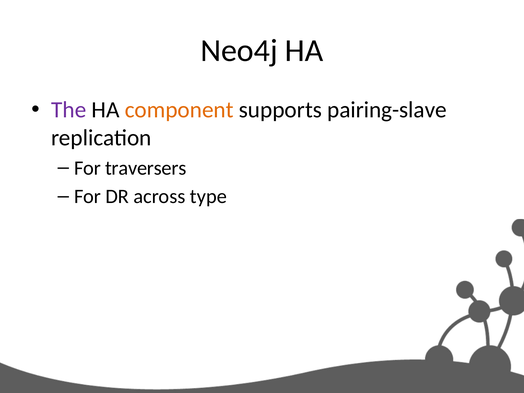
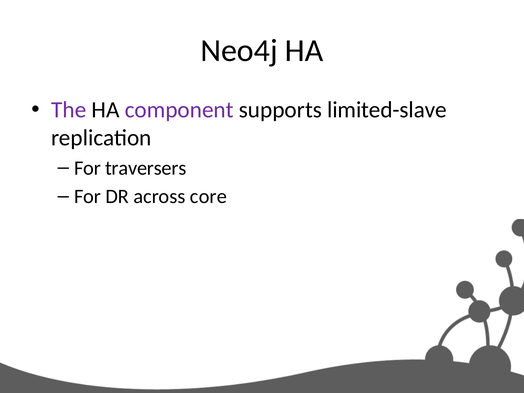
component colour: orange -> purple (179, 110)
pairing-slave: pairing-slave -> limited-slave (387, 110)
type: type -> core (208, 196)
